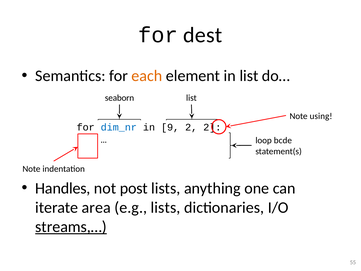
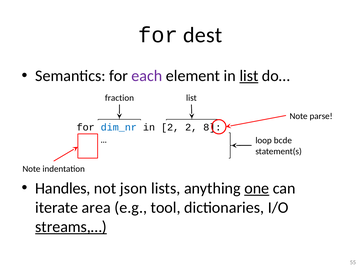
each colour: orange -> purple (147, 76)
list underline: none -> present (249, 76)
seaborn: seaborn -> fraction (119, 98)
using: using -> parse (321, 116)
in 9: 9 -> 2 (170, 127)
2 2: 2 -> 8 (212, 127)
post: post -> json (134, 188)
one underline: none -> present (257, 188)
e.g lists: lists -> tool (166, 207)
